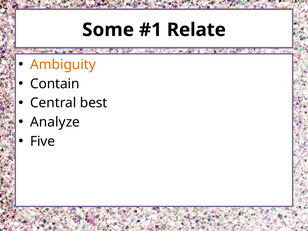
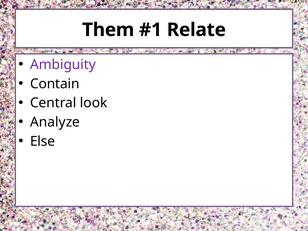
Some: Some -> Them (108, 30)
Ambiguity colour: orange -> purple (63, 65)
best: best -> look (94, 103)
Five: Five -> Else (43, 141)
